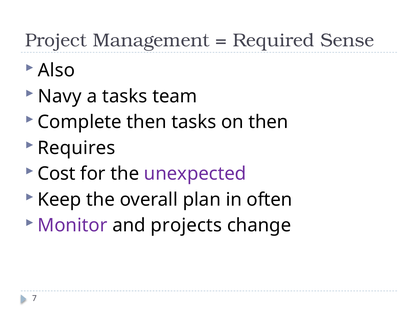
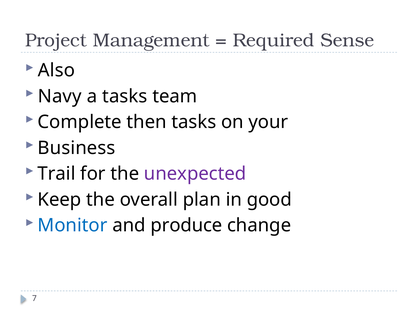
on then: then -> your (268, 122)
Requires: Requires -> Business (77, 148)
Cost: Cost -> Trail (57, 173)
often: often -> good (269, 199)
Monitor colour: purple -> blue (73, 225)
projects: projects -> produce (186, 225)
